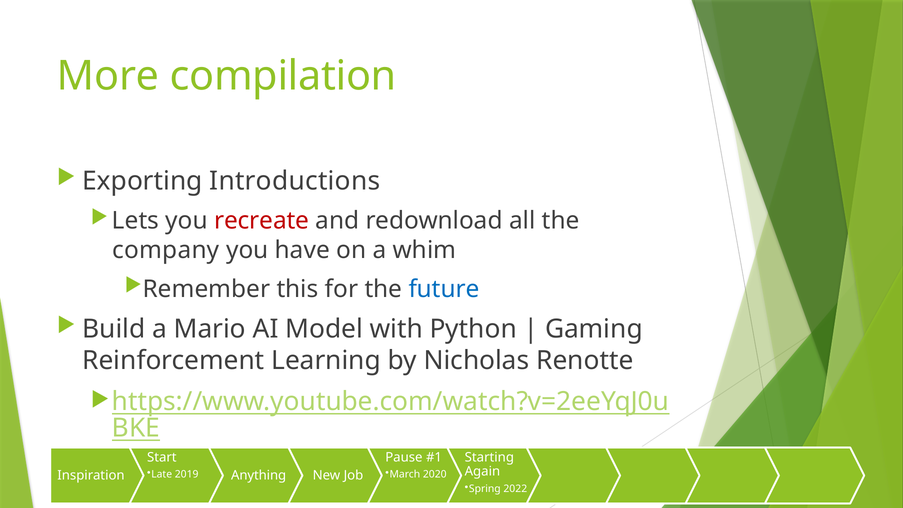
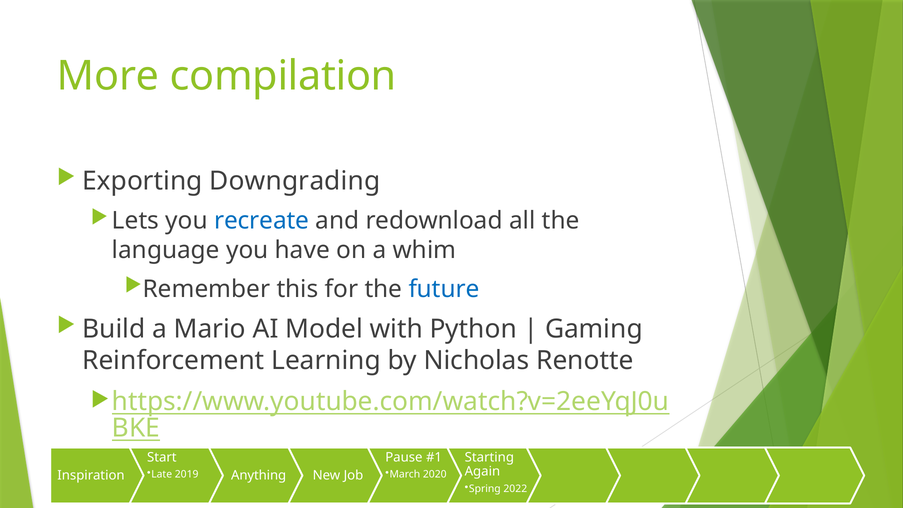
Introductions: Introductions -> Downgrading (295, 181)
recreate colour: red -> blue (262, 221)
company: company -> language (166, 250)
